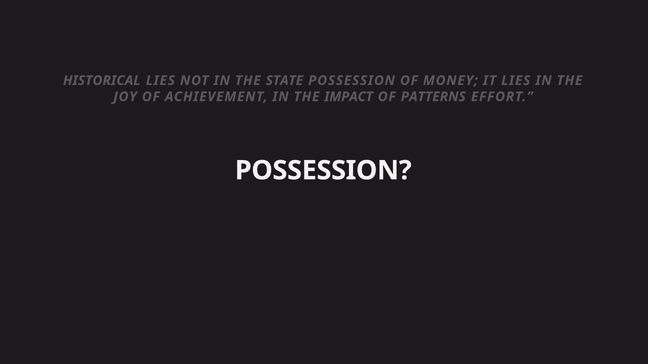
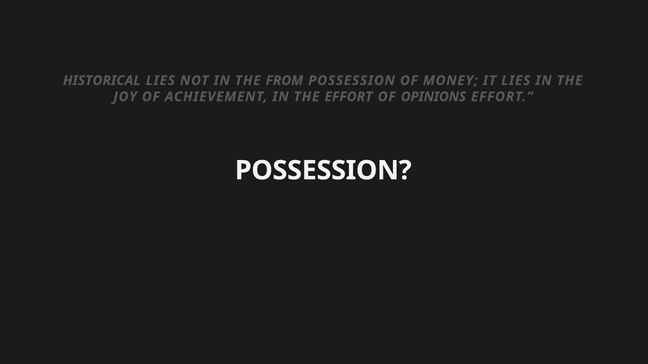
STATE: STATE -> FROM (284, 81)
THE IMPACT: IMPACT -> EFFORT (349, 97)
PATTERNS: PATTERNS -> OPINIONS (433, 97)
